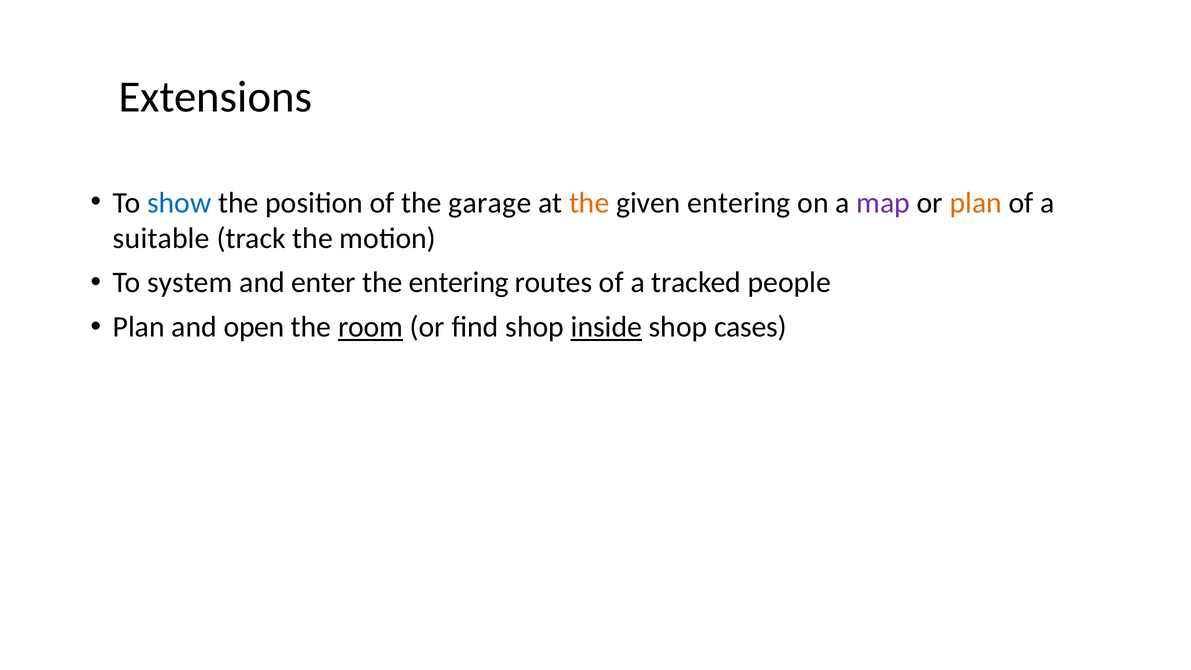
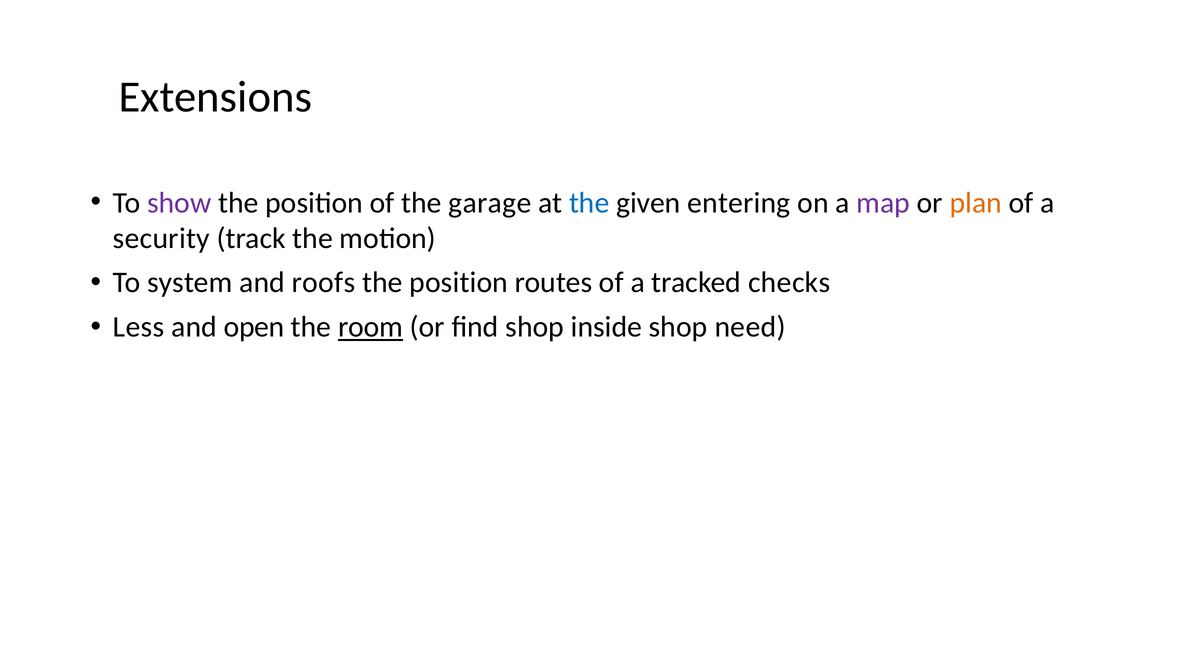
show colour: blue -> purple (179, 203)
the colour: orange -> blue (589, 203)
suitable: suitable -> security (161, 238)
enter: enter -> roofs (323, 283)
entering: entering -> position (459, 283)
people: people -> checks (789, 283)
Plan: Plan -> Less (139, 327)
inside underline: present -> none (606, 327)
cases: cases -> need (750, 327)
